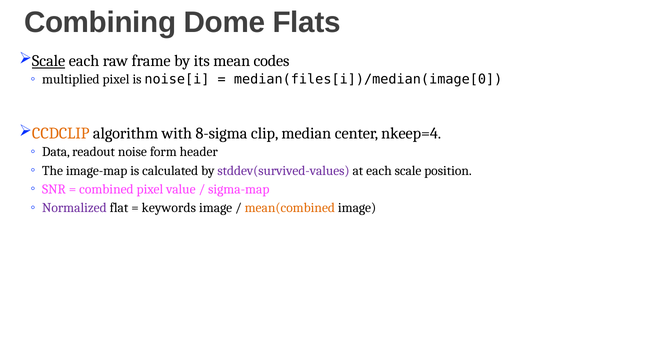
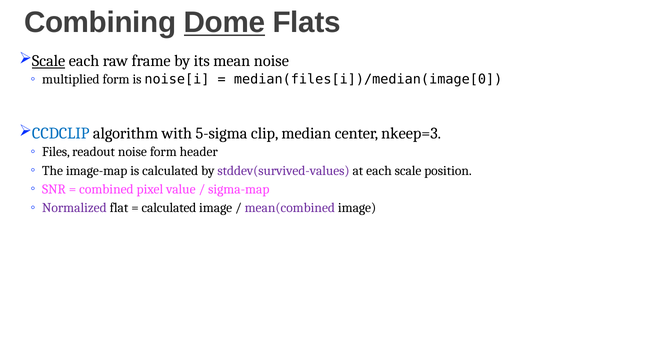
Dome underline: none -> present (225, 23)
mean codes: codes -> noise (271, 61)
multiplied pixel: pixel -> form (116, 80)
CCDCLIP colour: orange -> blue (61, 133)
8-sigma: 8-sigma -> 5-sigma (222, 133)
nkeep=4: nkeep=4 -> nkeep=3 (411, 133)
Data: Data -> Files (56, 152)
keywords: keywords -> calculated (169, 208)
mean(combined colour: orange -> purple (290, 208)
